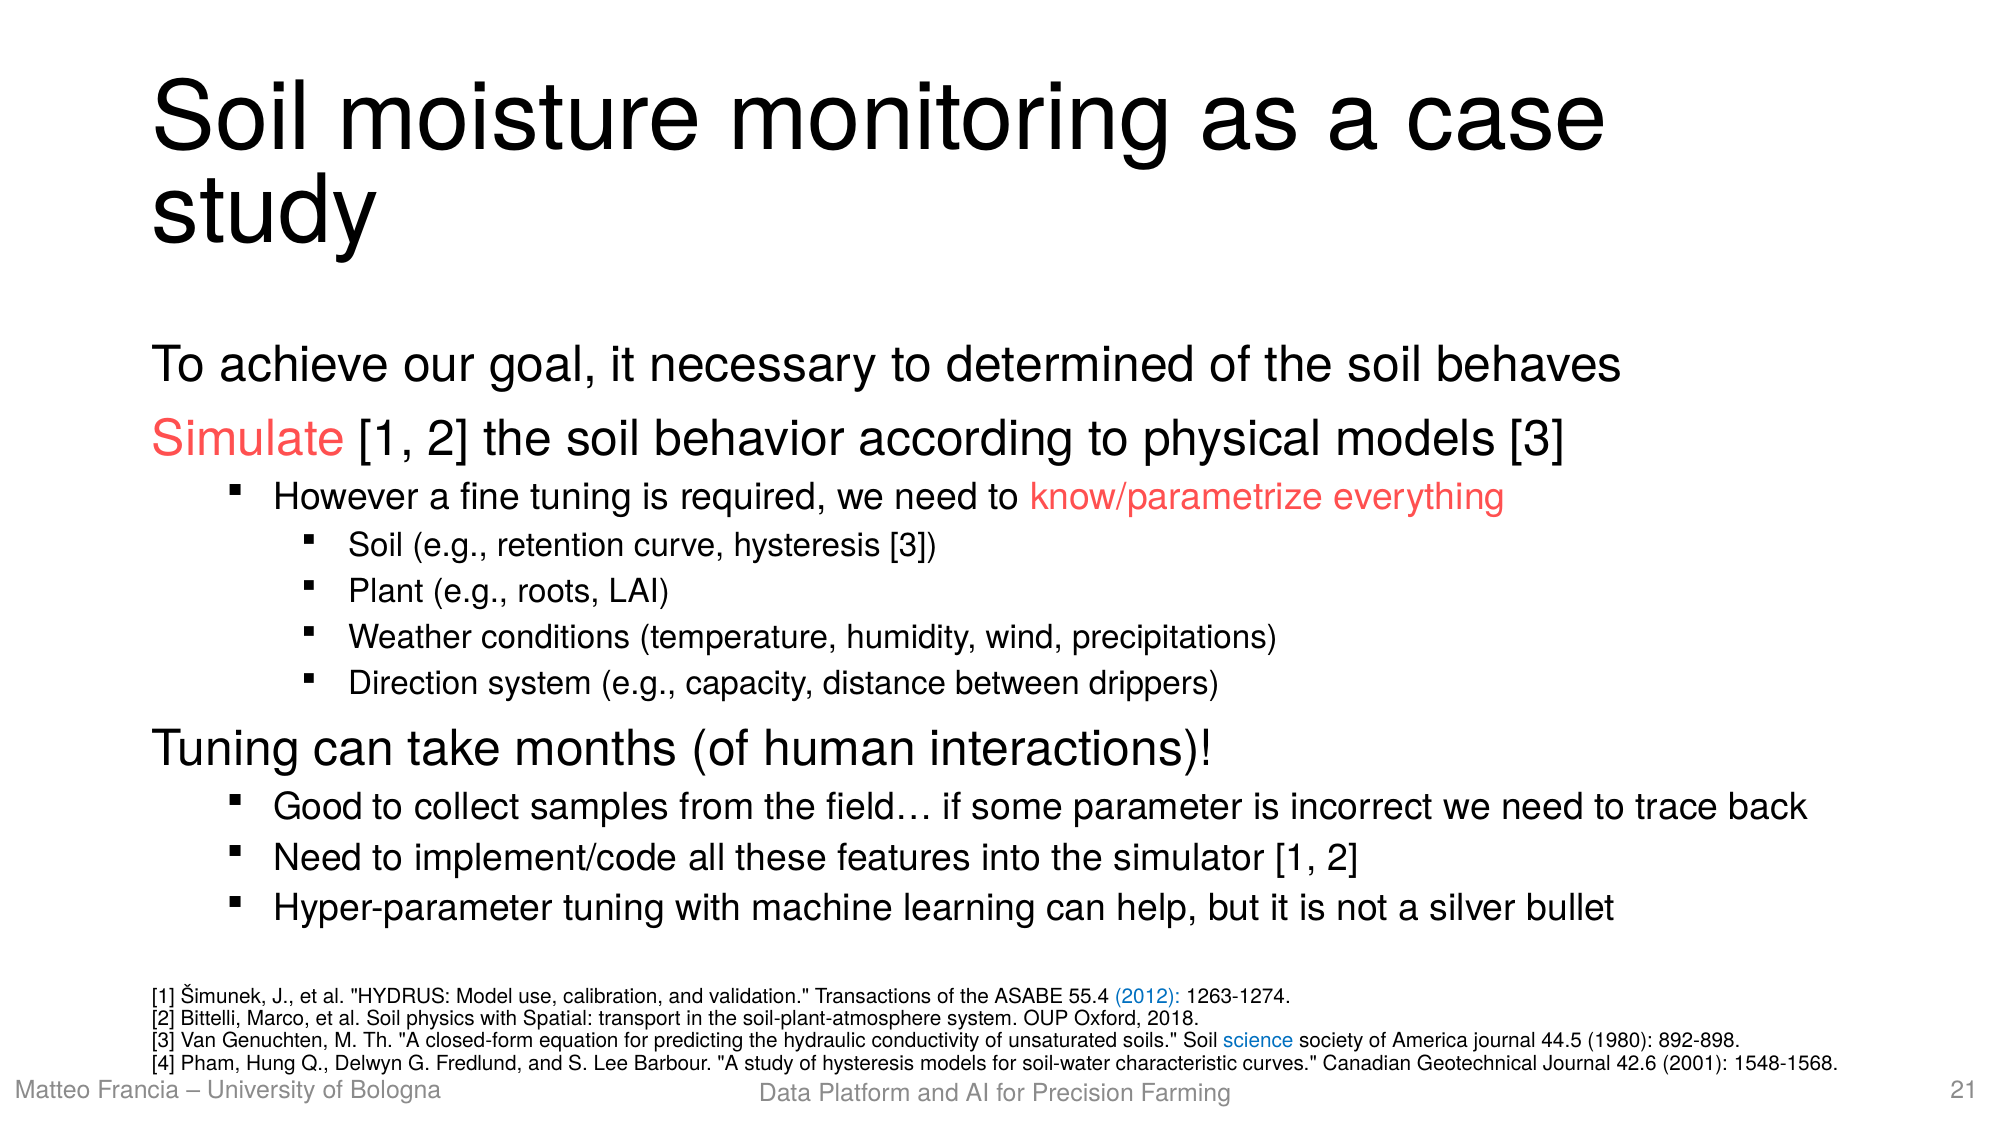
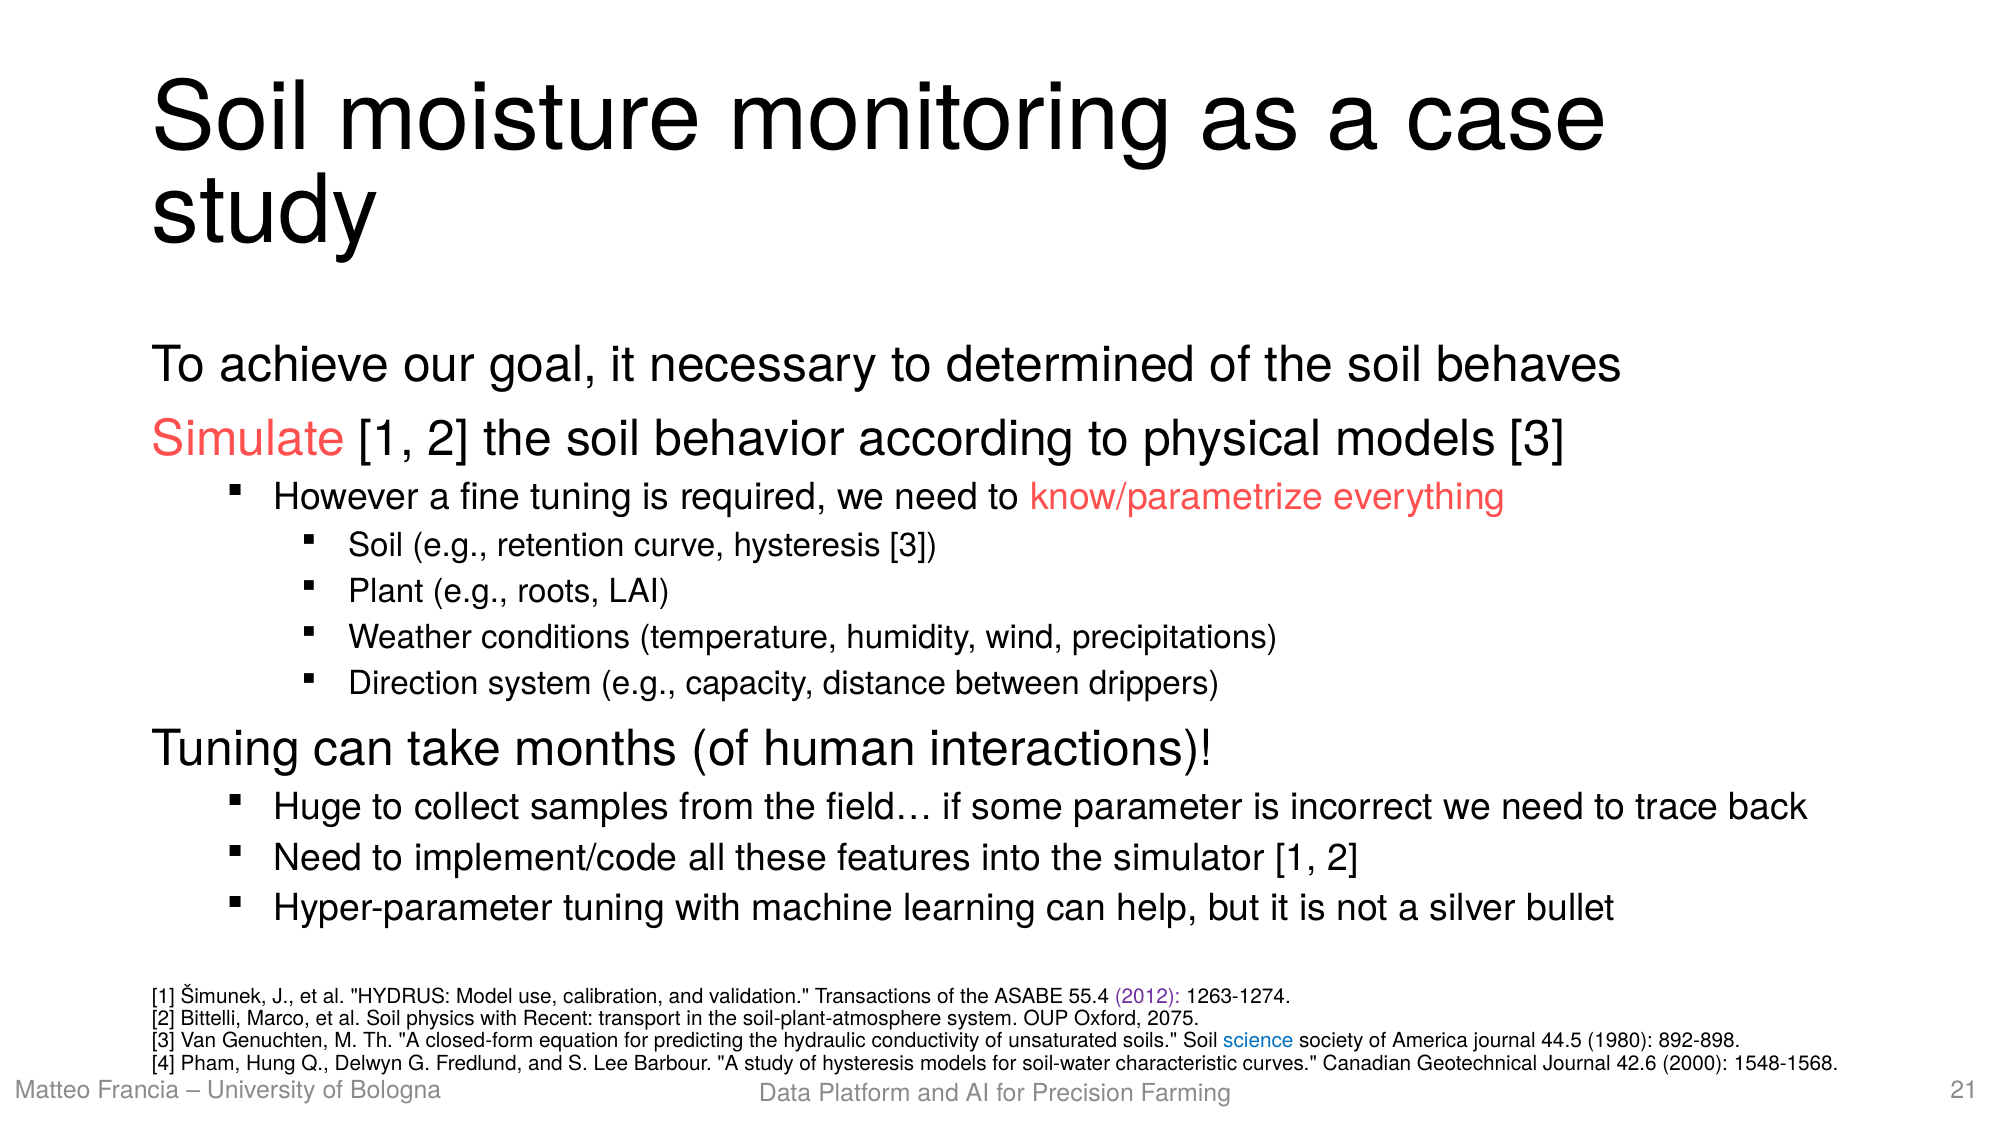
Good: Good -> Huge (318, 807)
2012 colour: blue -> purple (1148, 996)
Spatial: Spatial -> Recent (558, 1019)
2018: 2018 -> 2075 (1173, 1019)
2001: 2001 -> 2000 (1695, 1064)
